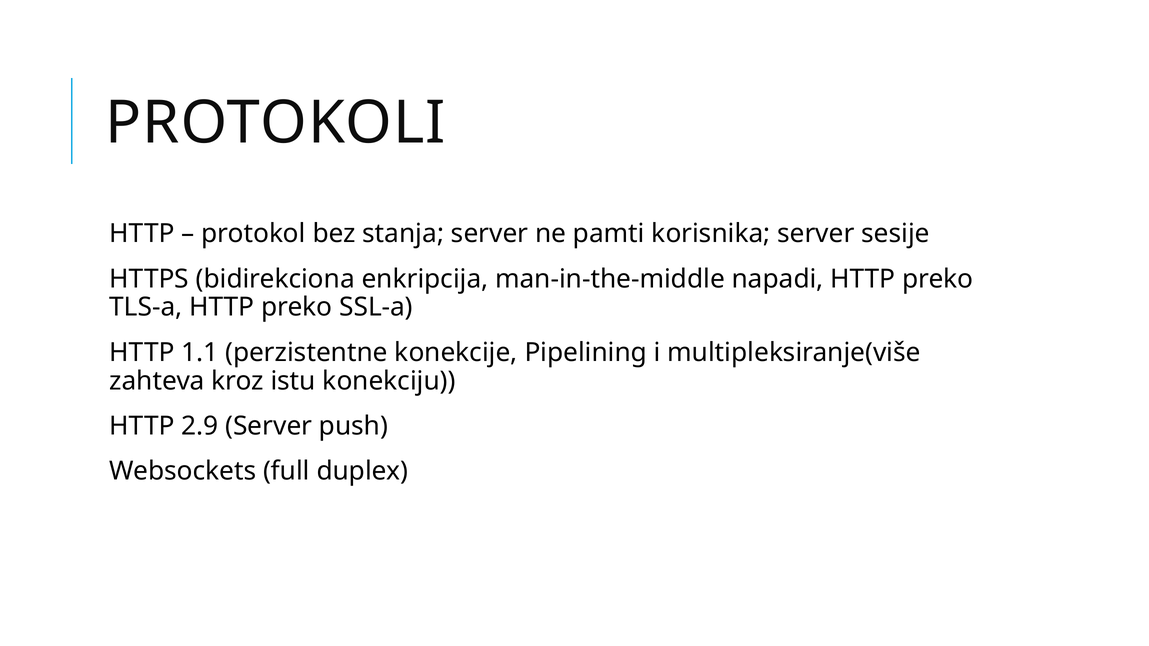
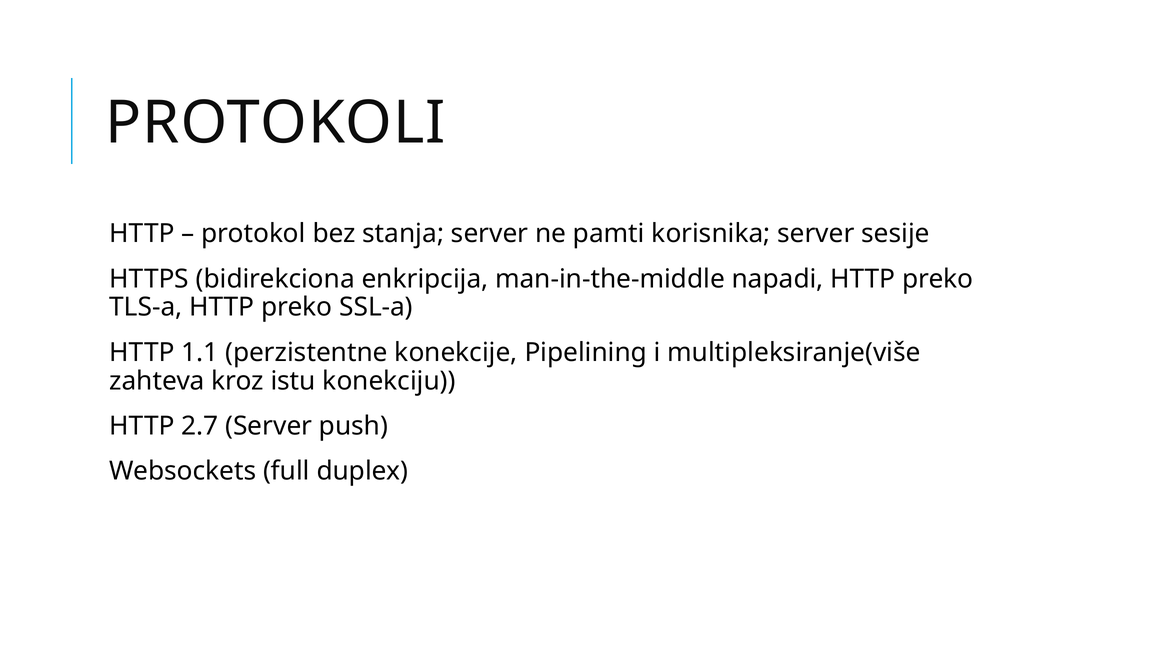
2.9: 2.9 -> 2.7 (200, 426)
